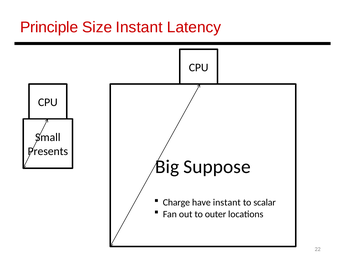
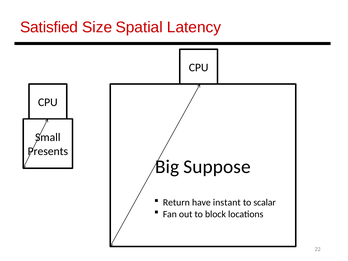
Principle: Principle -> Satisfied (49, 27)
Size Instant: Instant -> Spatial (139, 27)
Charge: Charge -> Return (176, 202)
outer: outer -> block (215, 214)
